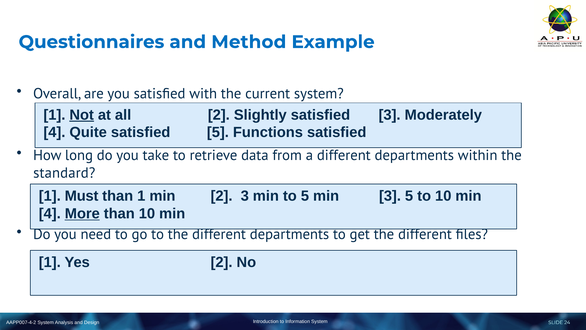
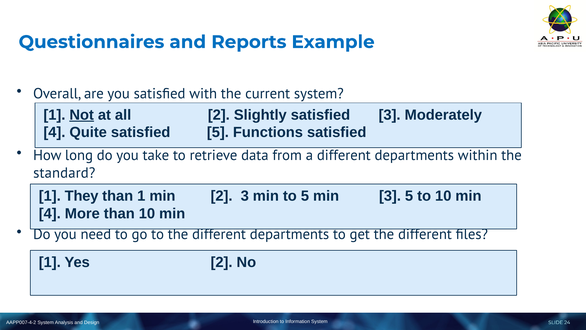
Method: Method -> Reports (249, 42)
Must: Must -> They (82, 196)
More underline: present -> none (82, 213)
